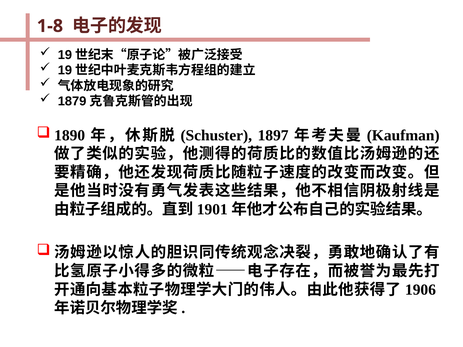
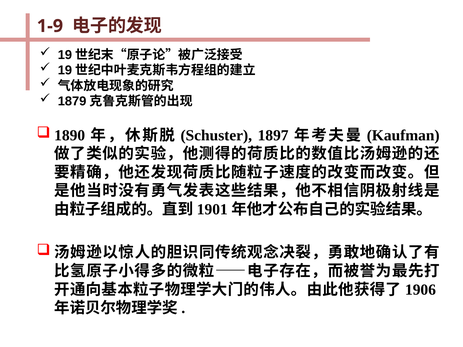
1-8: 1-8 -> 1-9 (50, 26)
